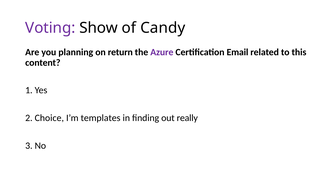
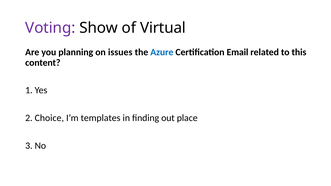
Candy: Candy -> Virtual (163, 28)
return: return -> issues (120, 52)
Azure colour: purple -> blue (162, 52)
really: really -> place (187, 118)
